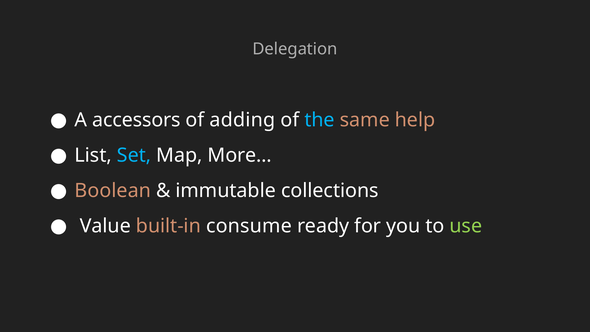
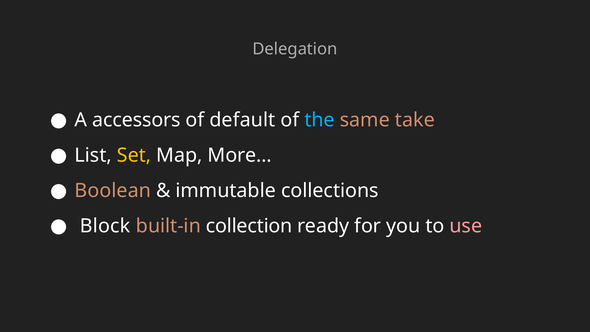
adding: adding -> default (242, 120)
help: help -> take (415, 120)
Set colour: light blue -> yellow (134, 155)
Value: Value -> Block (105, 226)
consume: consume -> collection (249, 226)
use colour: light green -> pink (466, 226)
